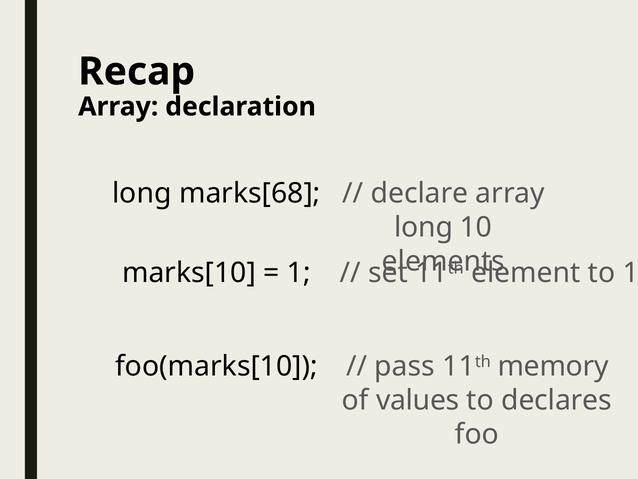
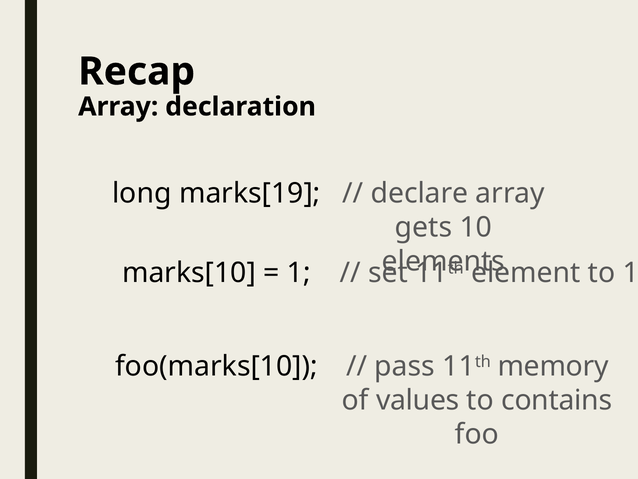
marks[68: marks[68 -> marks[19 (250, 193)
long: long -> gets (424, 227)
declares: declares -> contains (557, 400)
